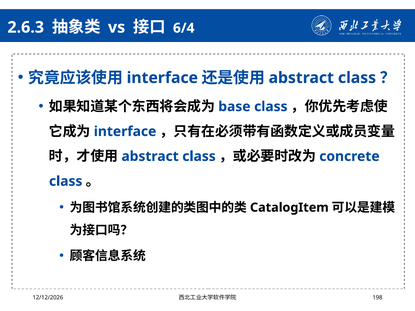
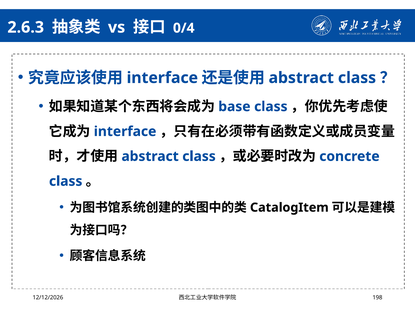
6/4: 6/4 -> 0/4 (184, 28)
